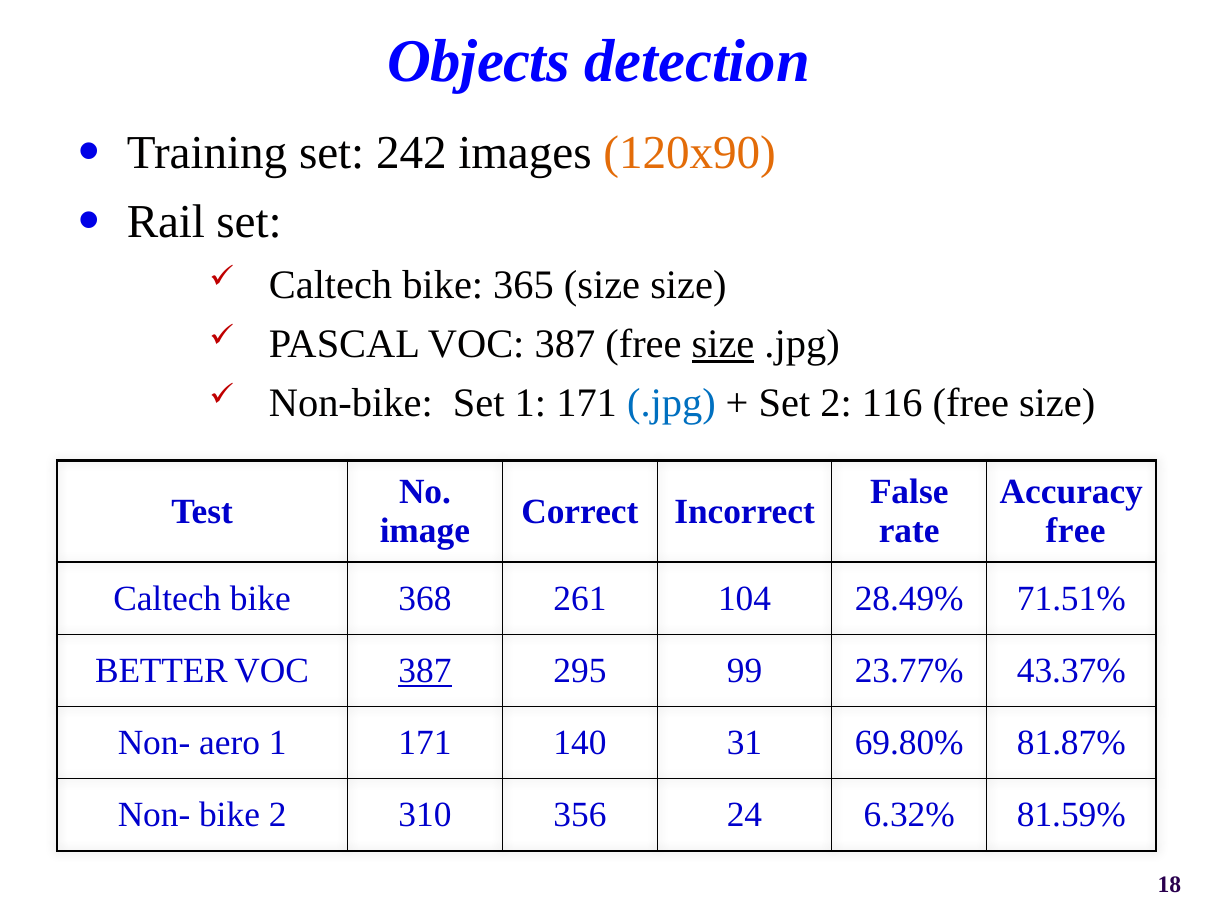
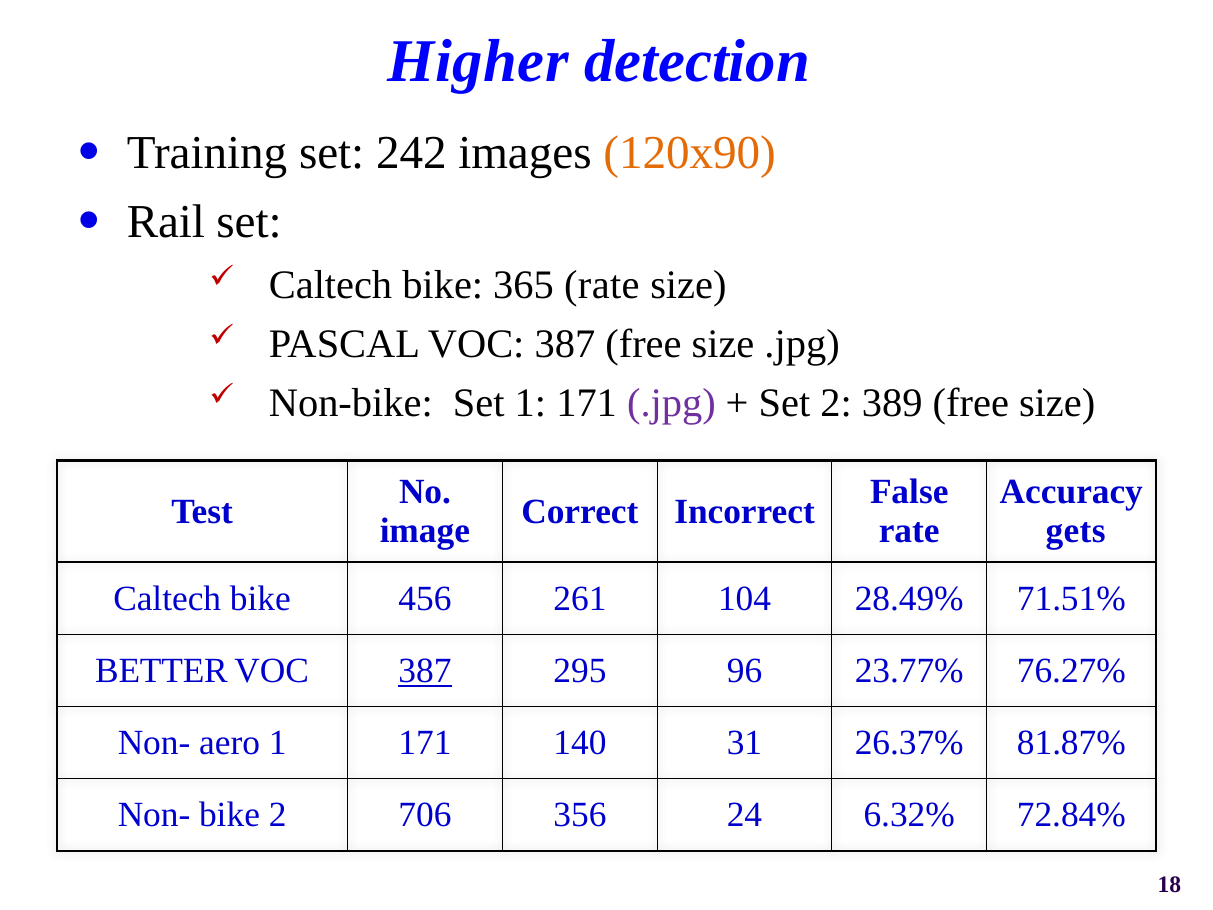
Objects: Objects -> Higher (478, 62)
365 size: size -> rate (602, 285)
size underline: present -> none (723, 344)
.jpg colour: blue -> purple (671, 403)
116: 116 -> 389 (892, 403)
free: free -> gets (1076, 531)
368: 368 -> 456 (425, 598)
99: 99 -> 96 (745, 670)
43.37%: 43.37% -> 76.27% (1071, 670)
69.80%: 69.80% -> 26.37% (909, 743)
310: 310 -> 706 (425, 815)
81.59%: 81.59% -> 72.84% (1071, 815)
